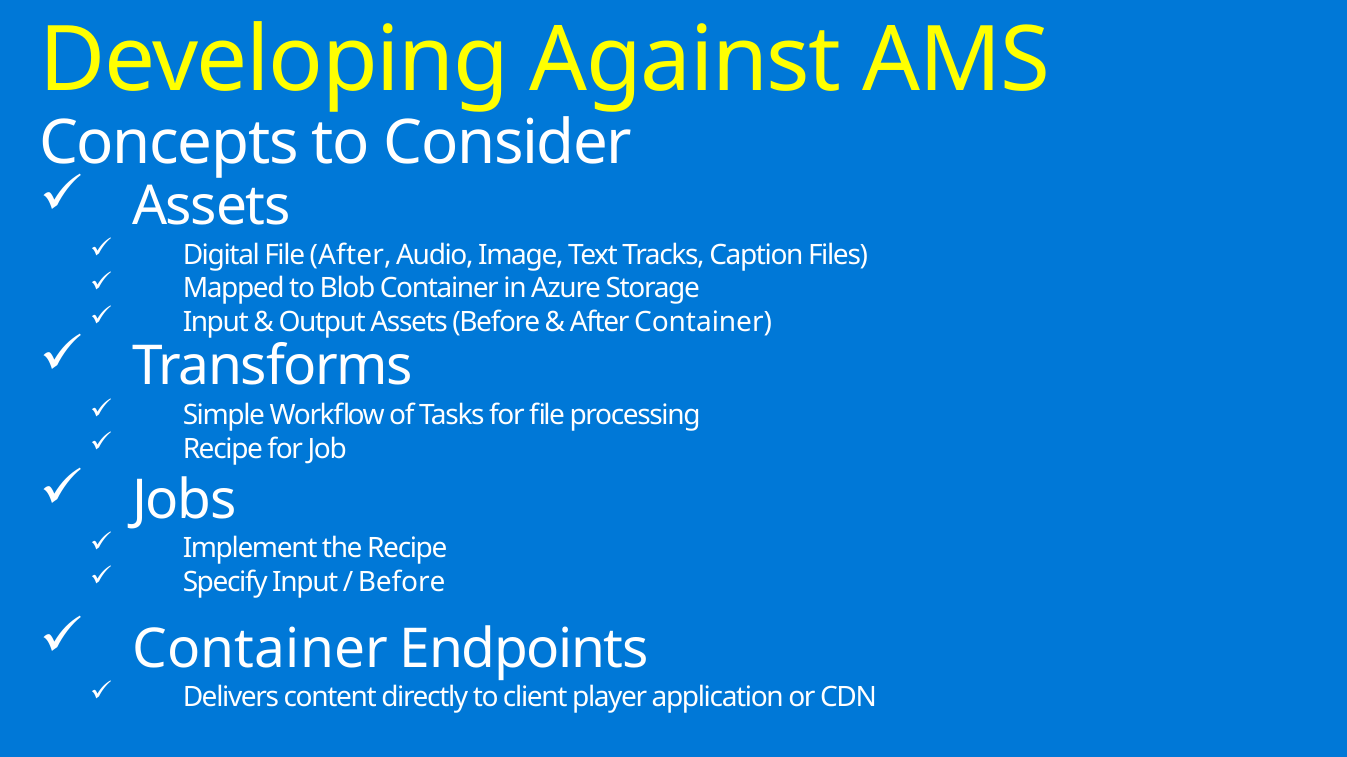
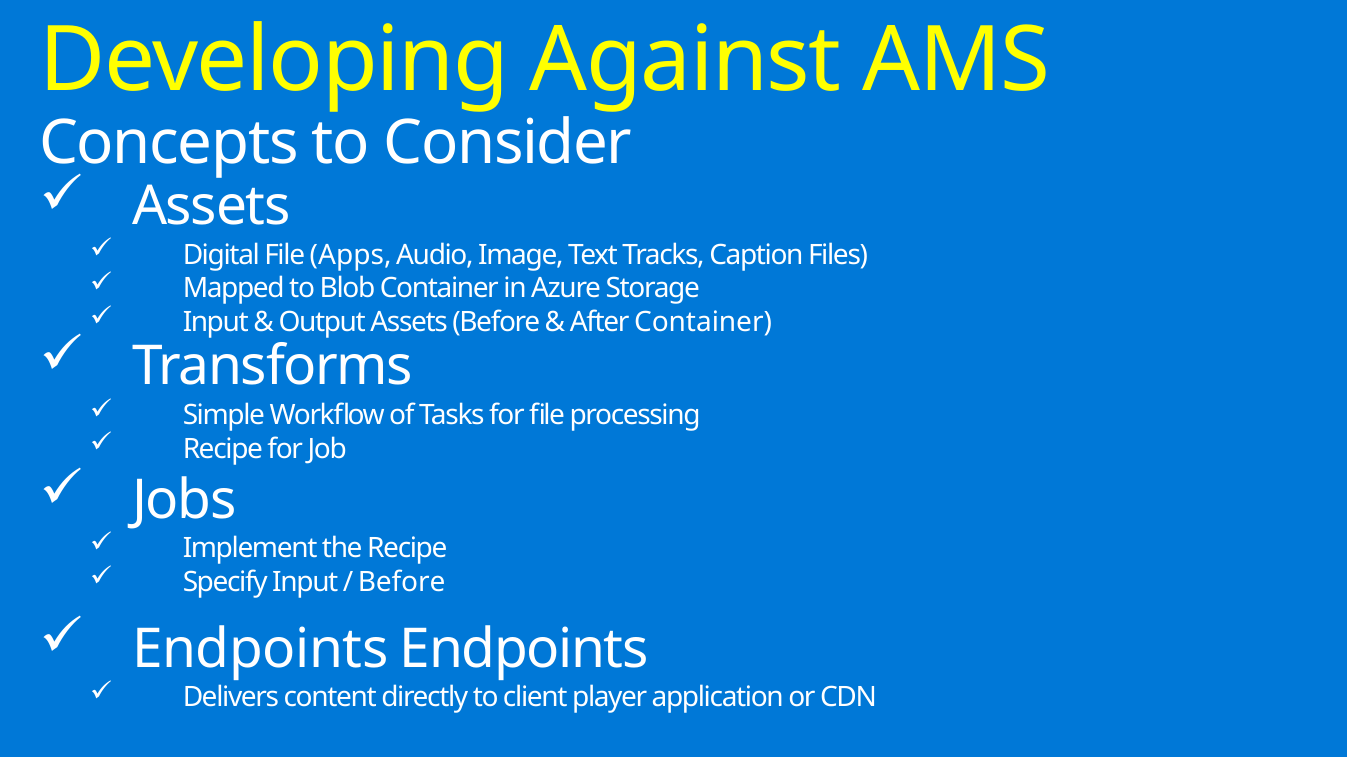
File After: After -> Apps (351, 255)
Container: Container -> Endpoints (261, 650)
